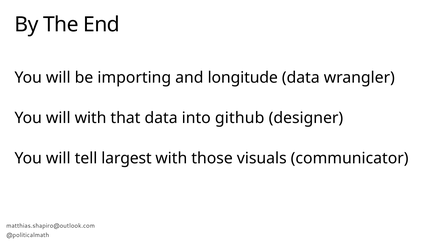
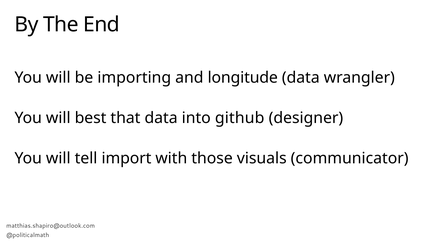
will with: with -> best (91, 118)
largest: largest -> import (126, 158)
